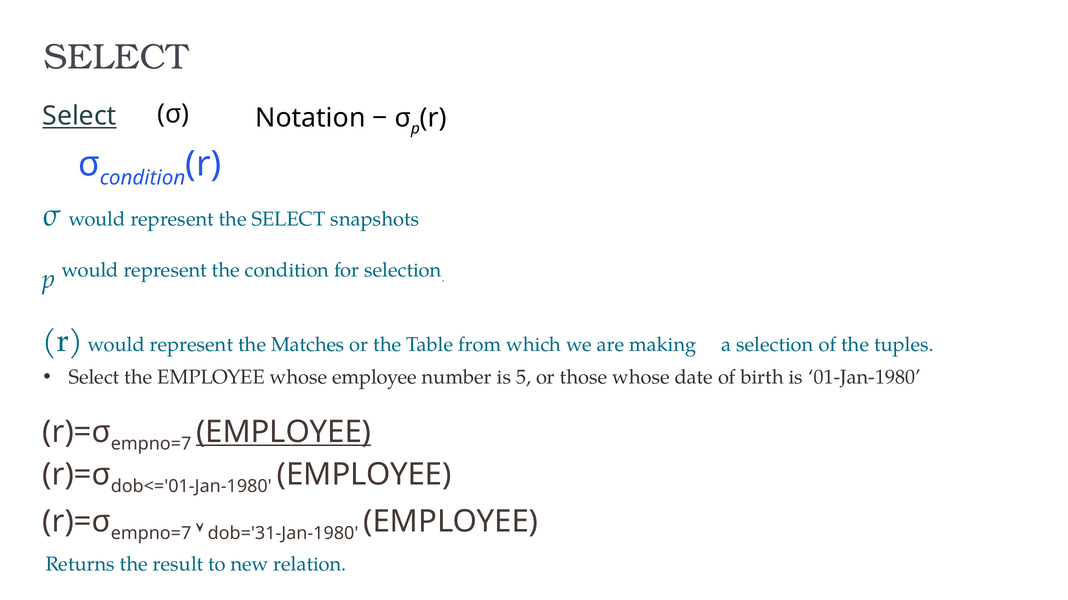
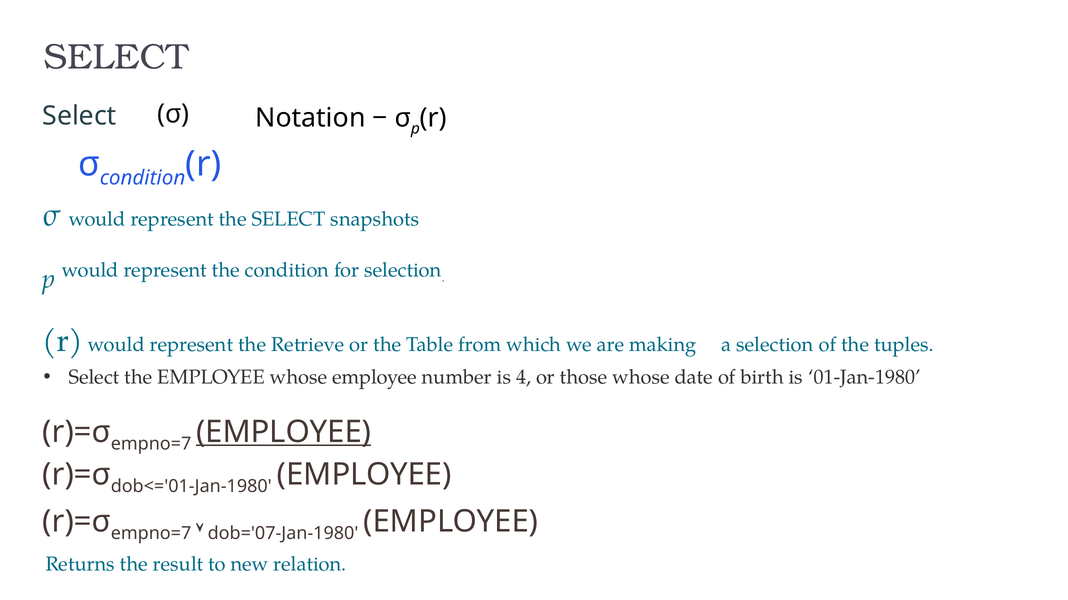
Select underline: present -> none (79, 116)
Matches: Matches -> Retrieve (308, 345)
5: 5 -> 4 (524, 378)
dob='31-Jan-1980: dob='31-Jan-1980 -> dob='07-Jan-1980 (283, 534)
